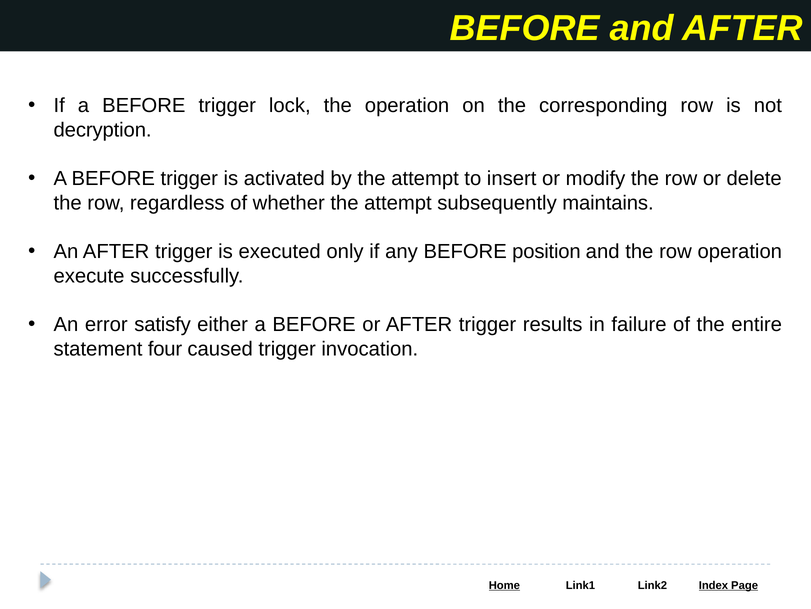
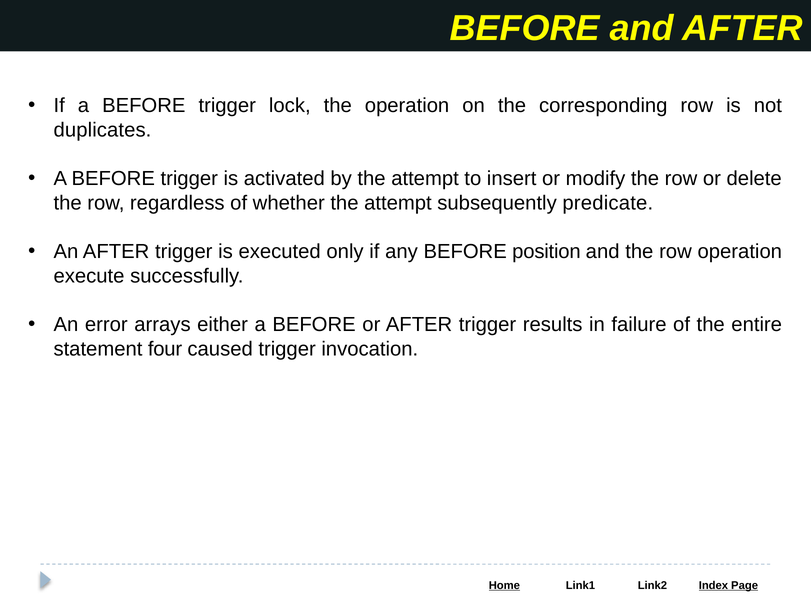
decryption: decryption -> duplicates (102, 130)
maintains: maintains -> predicate (608, 203)
satisfy: satisfy -> arrays (162, 324)
